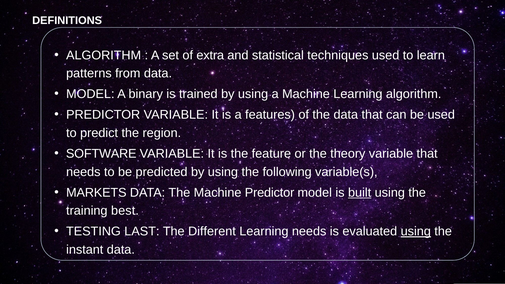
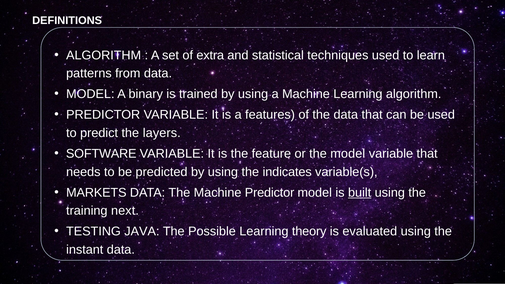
region: region -> layers (162, 133)
the theory: theory -> model (348, 154)
following: following -> indicates (287, 172)
best: best -> next (125, 211)
LAST: LAST -> JAVA (142, 231)
Different: Different -> Possible (212, 231)
Learning needs: needs -> theory (309, 231)
using underline: present -> none (416, 231)
